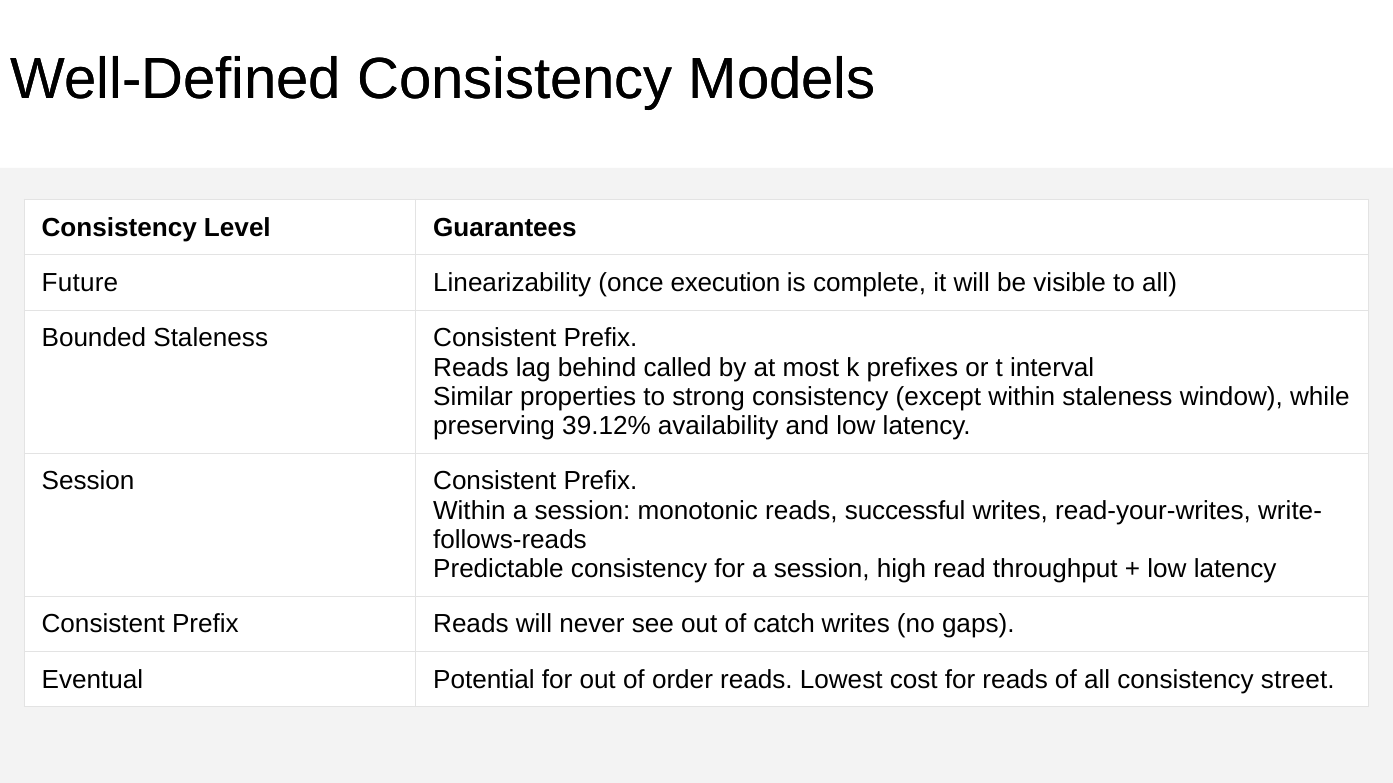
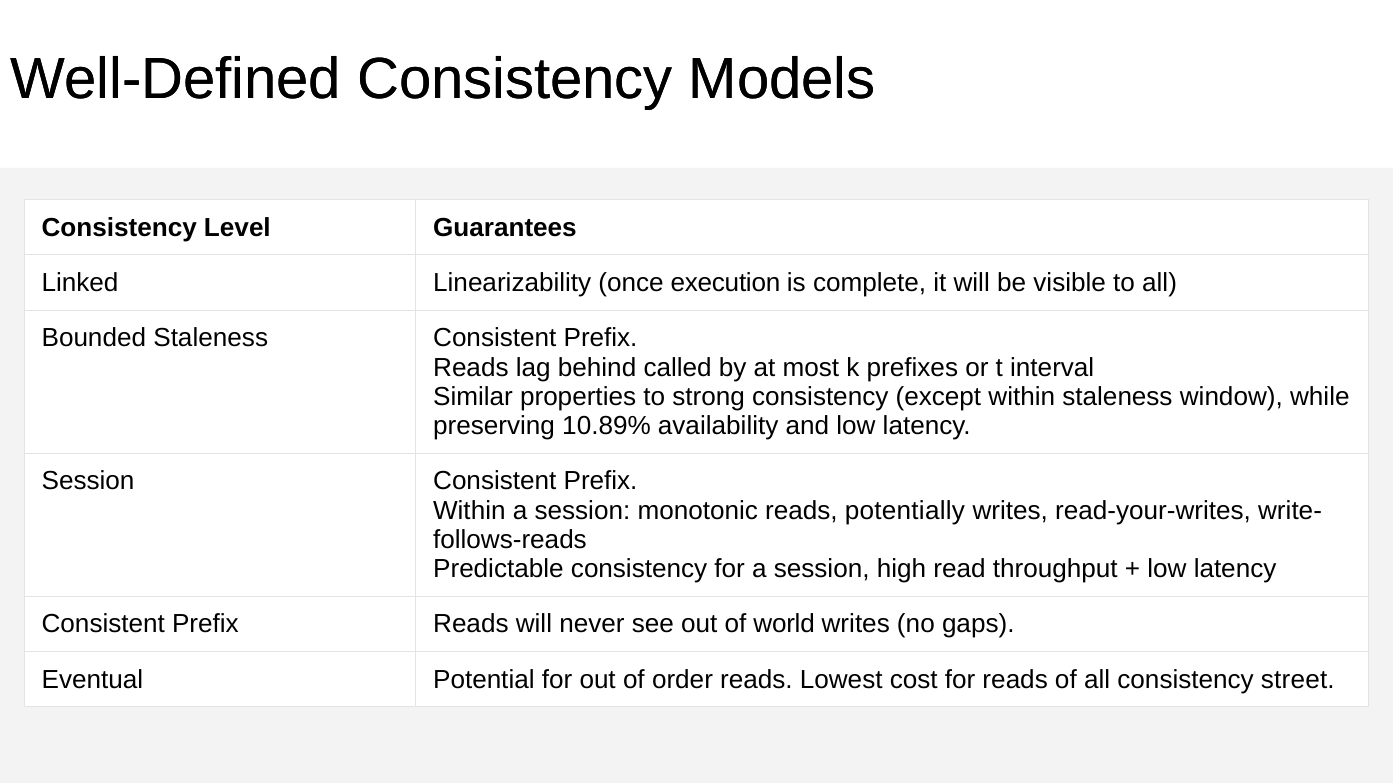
Future: Future -> Linked (80, 283)
39.12%: 39.12% -> 10.89% (606, 426)
successful: successful -> potentially (905, 511)
catch: catch -> world (784, 625)
